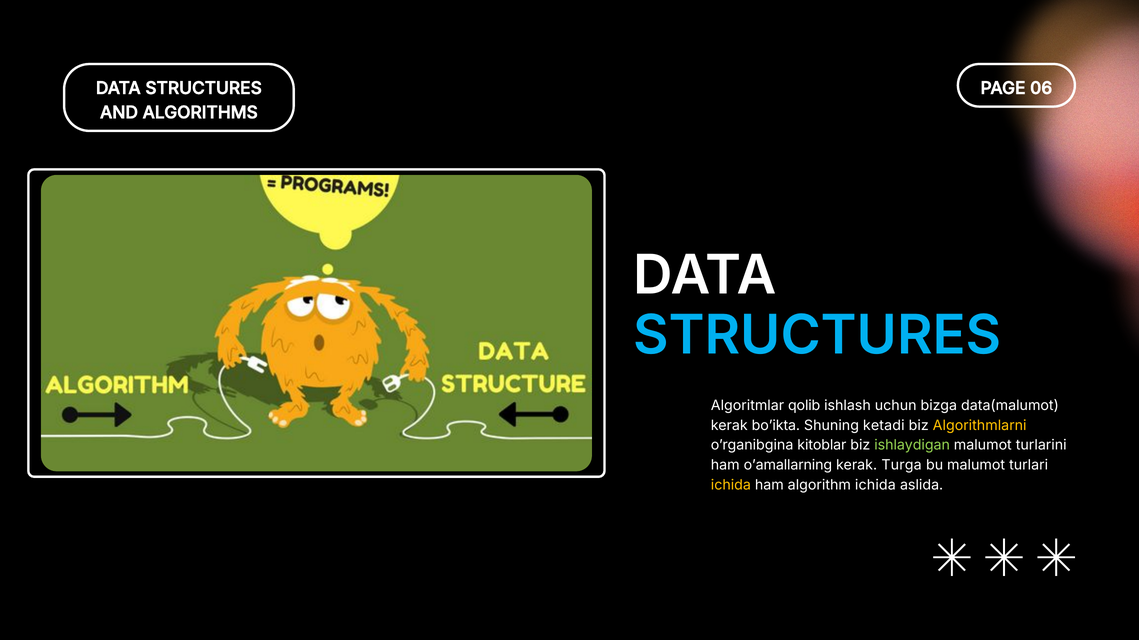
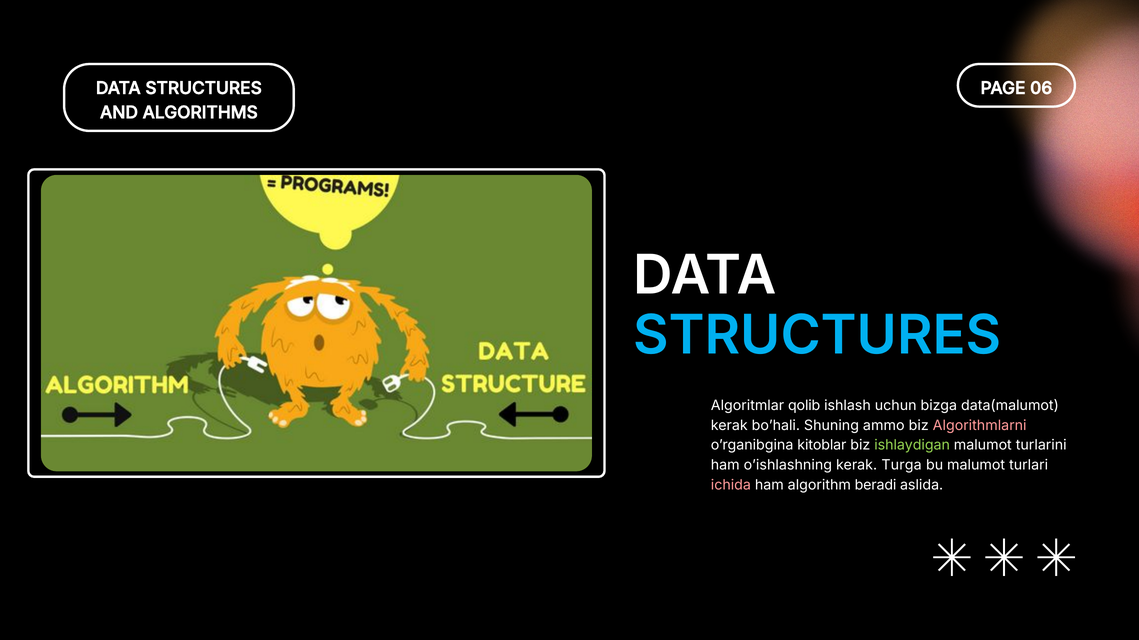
bo’ikta: bo’ikta -> bo’hali (776, 426)
ketadi: ketadi -> ammo (884, 426)
Algorithmlarni colour: yellow -> pink (980, 426)
o’amallarning: o’amallarning -> o’ishlashning (788, 466)
ichida colour: yellow -> pink (731, 486)
algorithm ichida: ichida -> beradi (876, 486)
